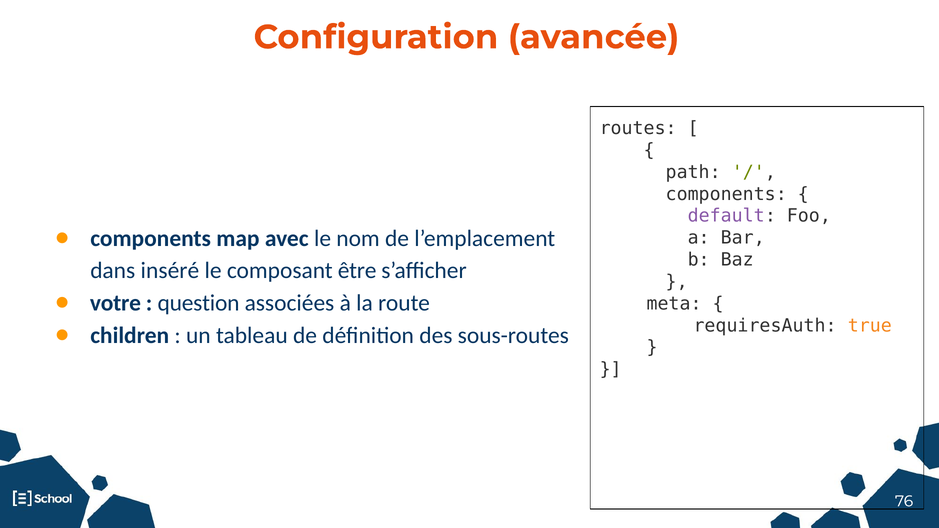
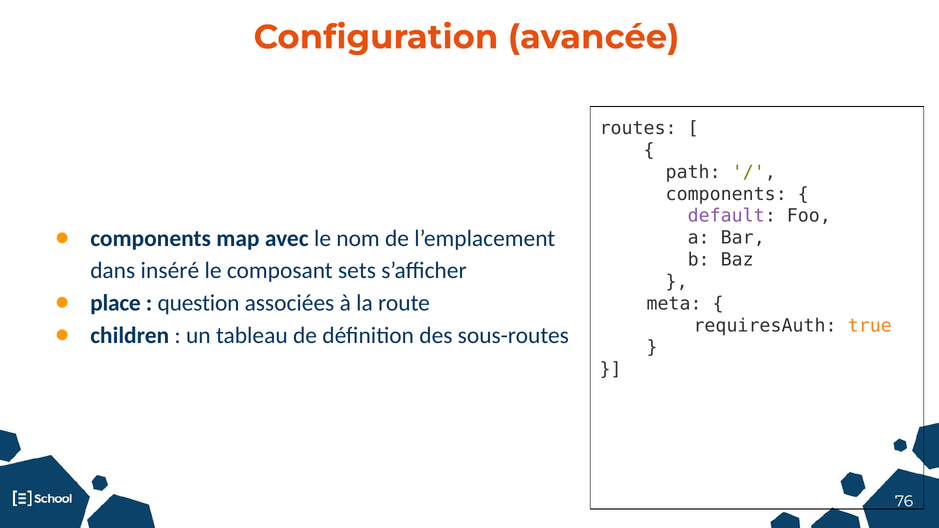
être: être -> sets (357, 271)
votre: votre -> place (116, 303)
